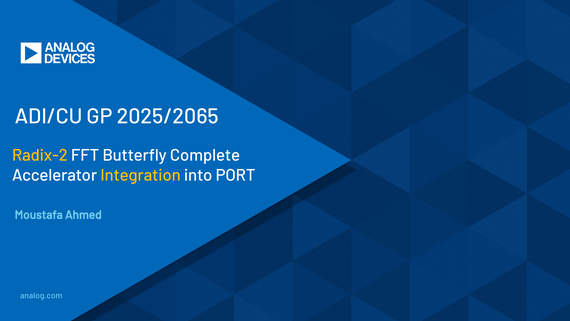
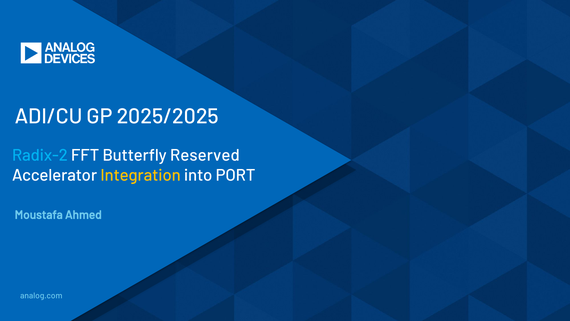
2025/2065: 2025/2065 -> 2025/2025 (168, 116)
Radix-2 colour: yellow -> light blue (40, 155)
Complete: Complete -> Reserved (205, 155)
